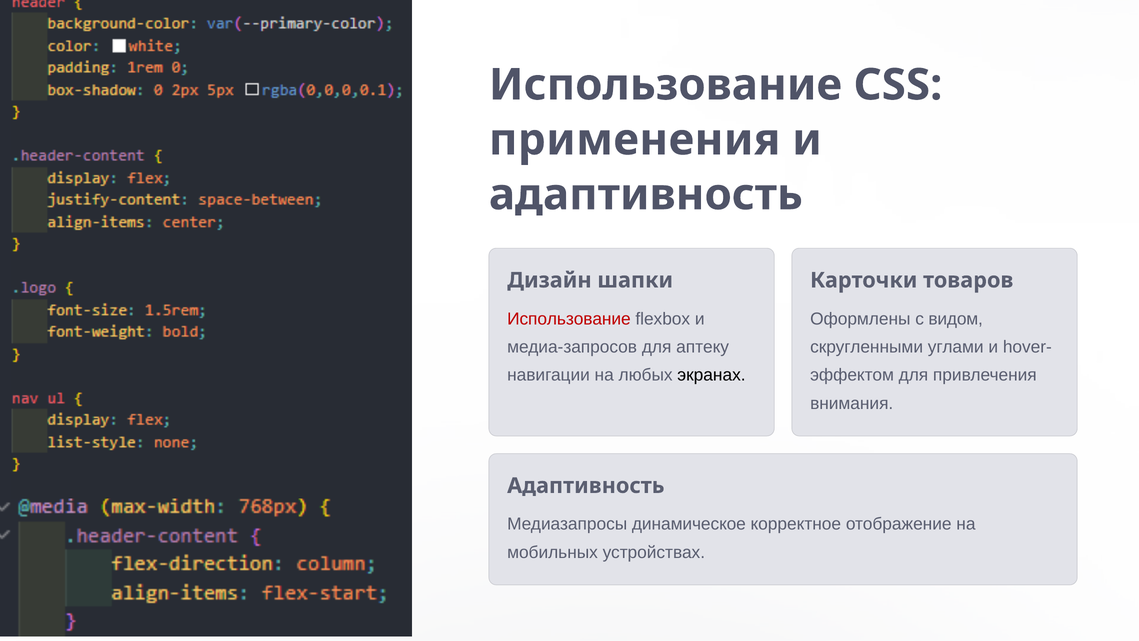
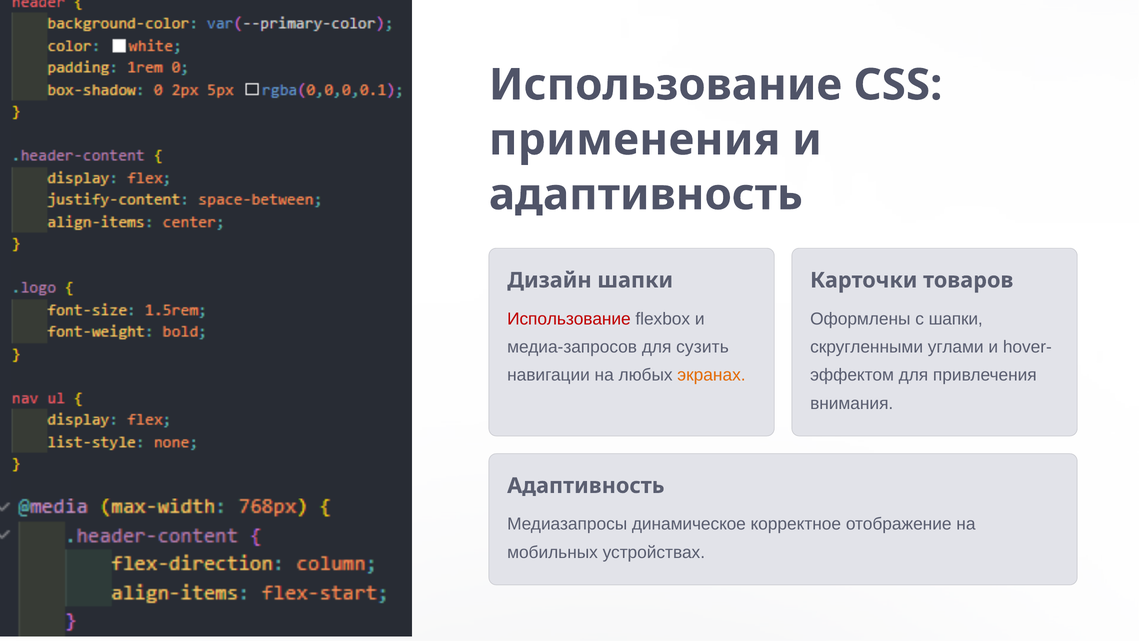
с видом: видом -> шапки (956, 319)
аптеку: аптеку -> сузить (702, 347)
экранах colour: black -> orange (711, 375)
